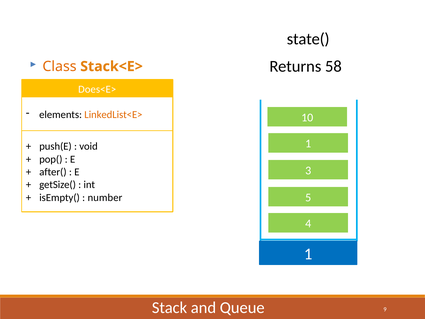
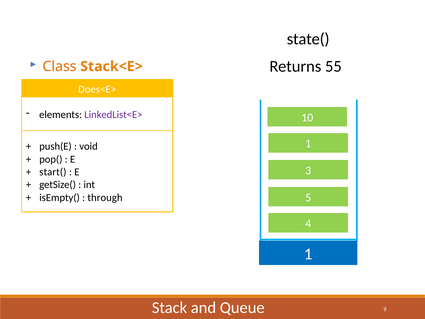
58: 58 -> 55 (333, 66)
LinkedList<E> colour: orange -> purple (113, 114)
after(: after( -> start( (53, 172)
number: number -> through (105, 197)
